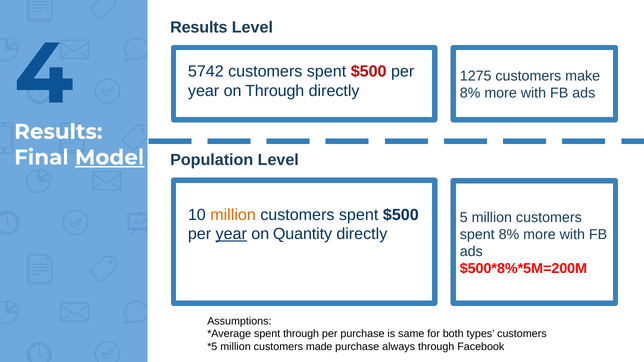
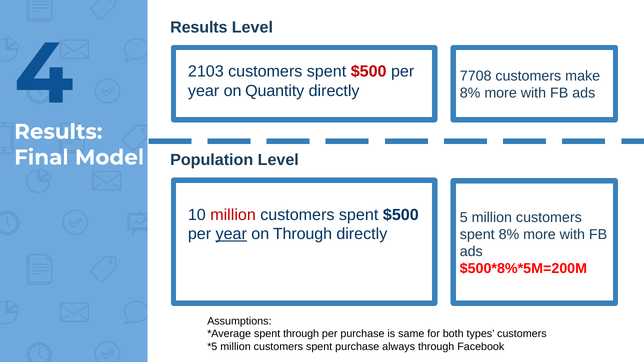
5742: 5742 -> 2103 (206, 72)
1275: 1275 -> 7708 (476, 76)
on Through: Through -> Quantity (275, 91)
Model underline: present -> none (110, 158)
million colour: orange -> red (233, 215)
on Quantity: Quantity -> Through (303, 234)
made: made -> spent (319, 347)
